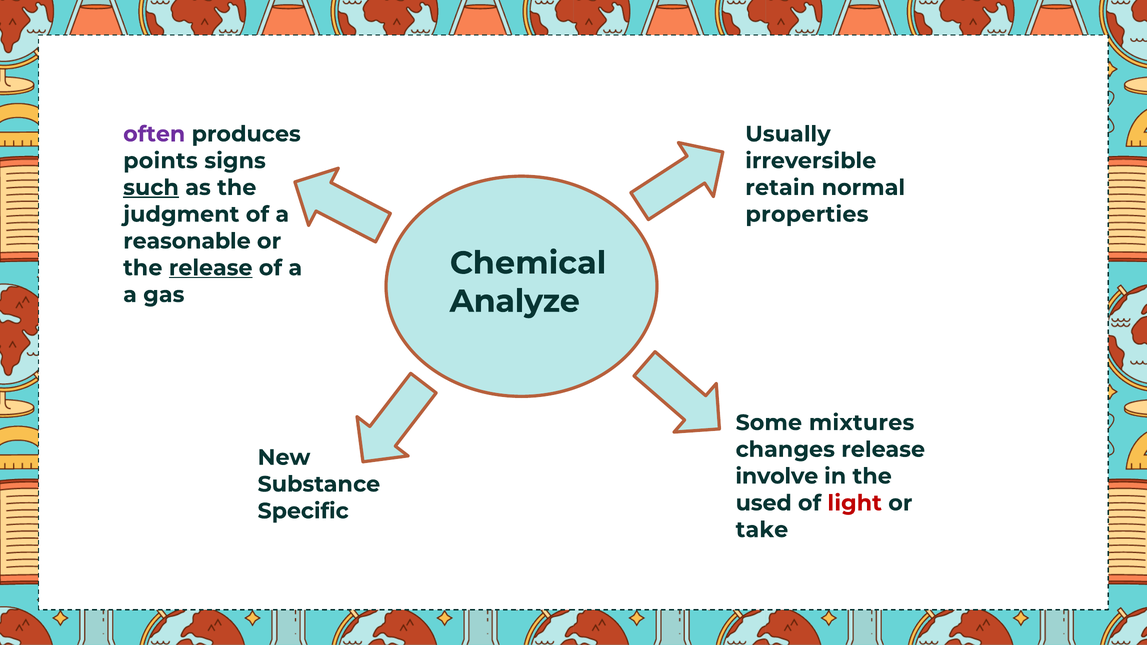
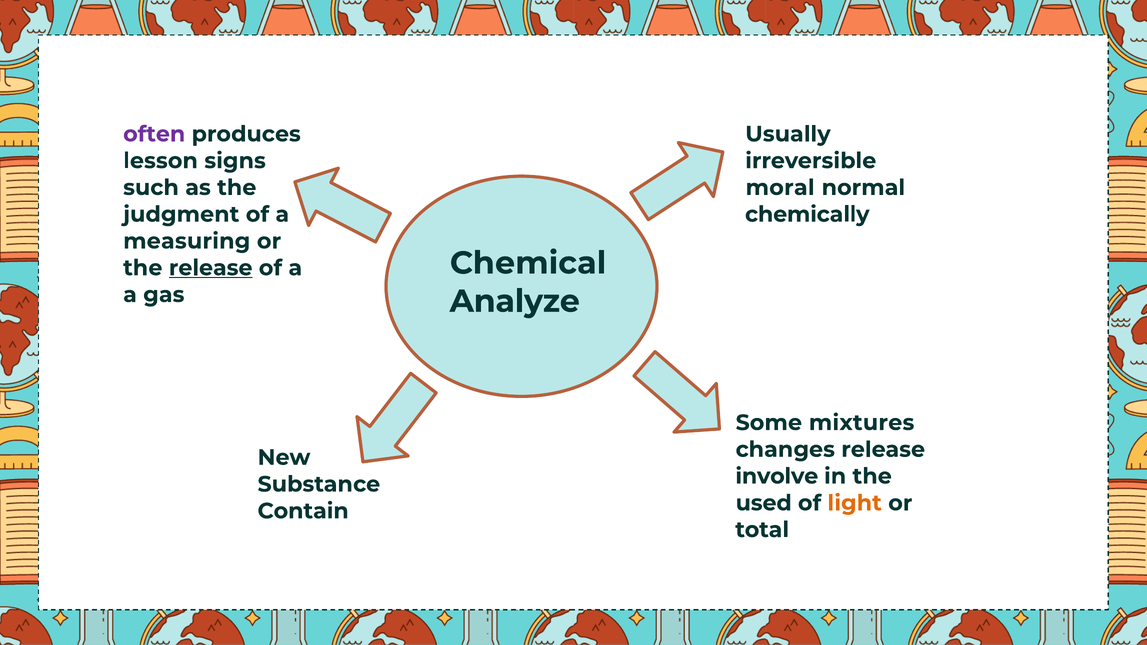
points: points -> lesson (161, 161)
such underline: present -> none (151, 188)
retain: retain -> moral (780, 188)
properties: properties -> chemically (807, 214)
reasonable: reasonable -> measuring (187, 241)
light colour: red -> orange (855, 503)
Specific: Specific -> Contain (303, 511)
take: take -> total (762, 530)
